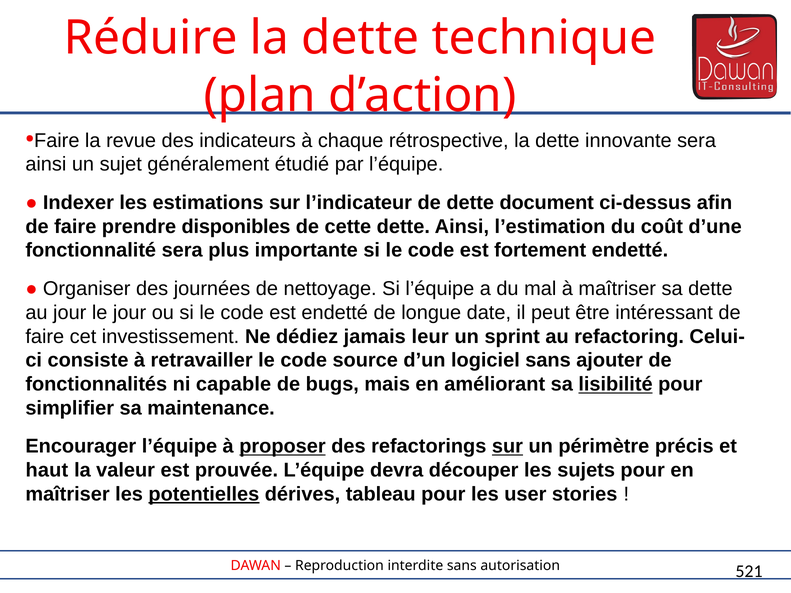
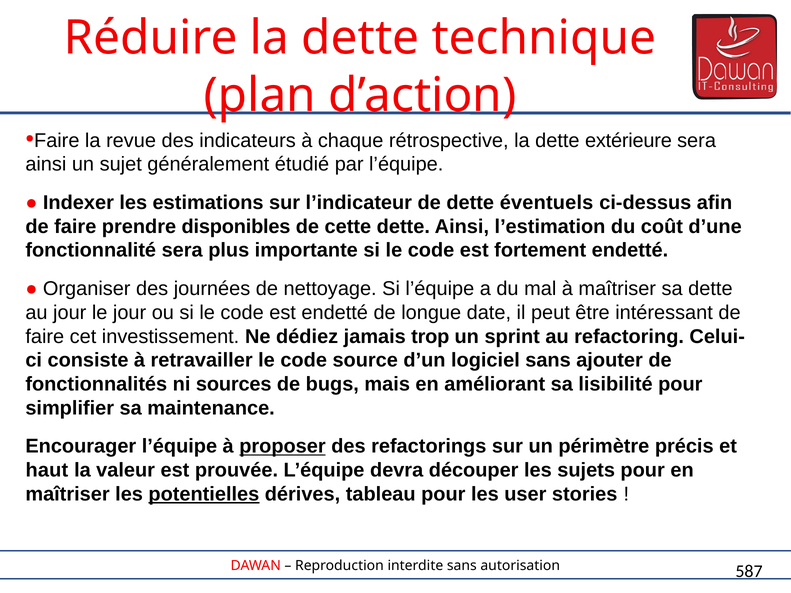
innovante: innovante -> extérieure (628, 140)
document: document -> éventuels (547, 203)
leur: leur -> trop (430, 337)
capable: capable -> sources (234, 384)
lisibilité underline: present -> none (616, 384)
sur underline: present -> none (507, 447)
521: 521 -> 587 (749, 571)
